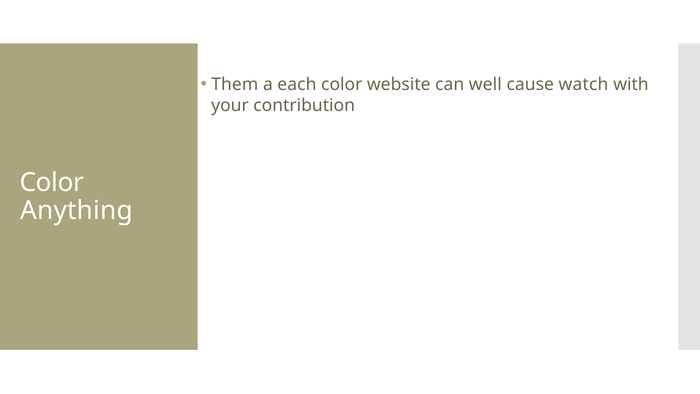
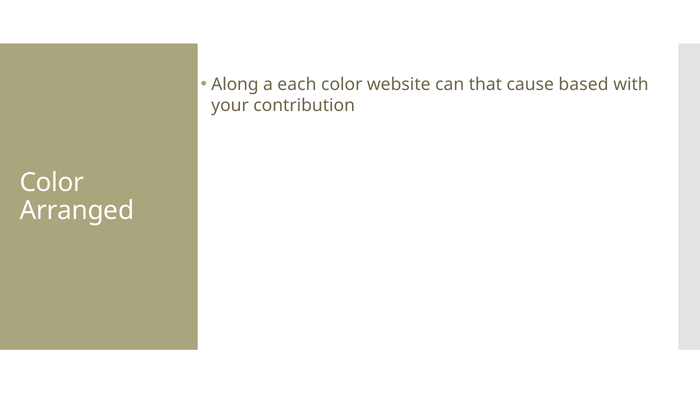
Them: Them -> Along (235, 84)
well: well -> that (485, 84)
watch: watch -> based (584, 84)
Anything: Anything -> Arranged (77, 211)
